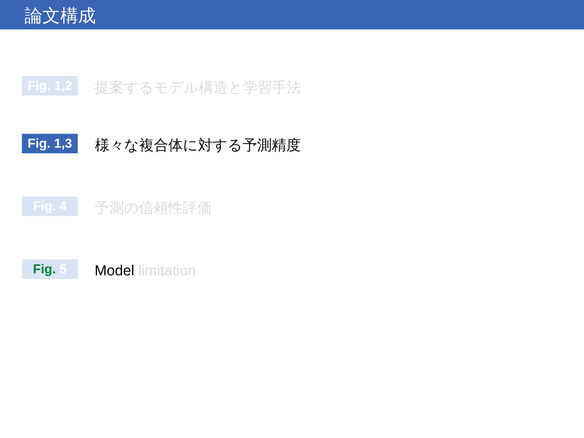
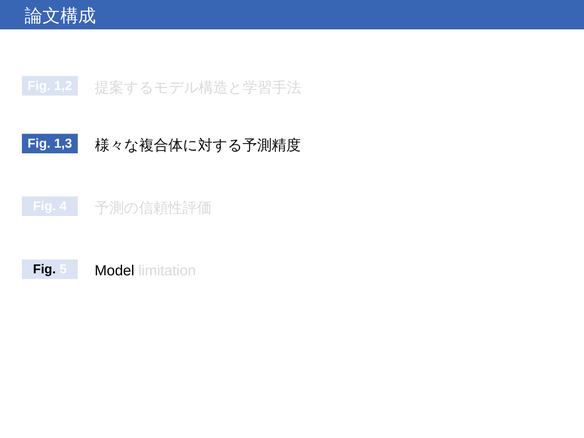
Fig colour: green -> black (44, 269)
